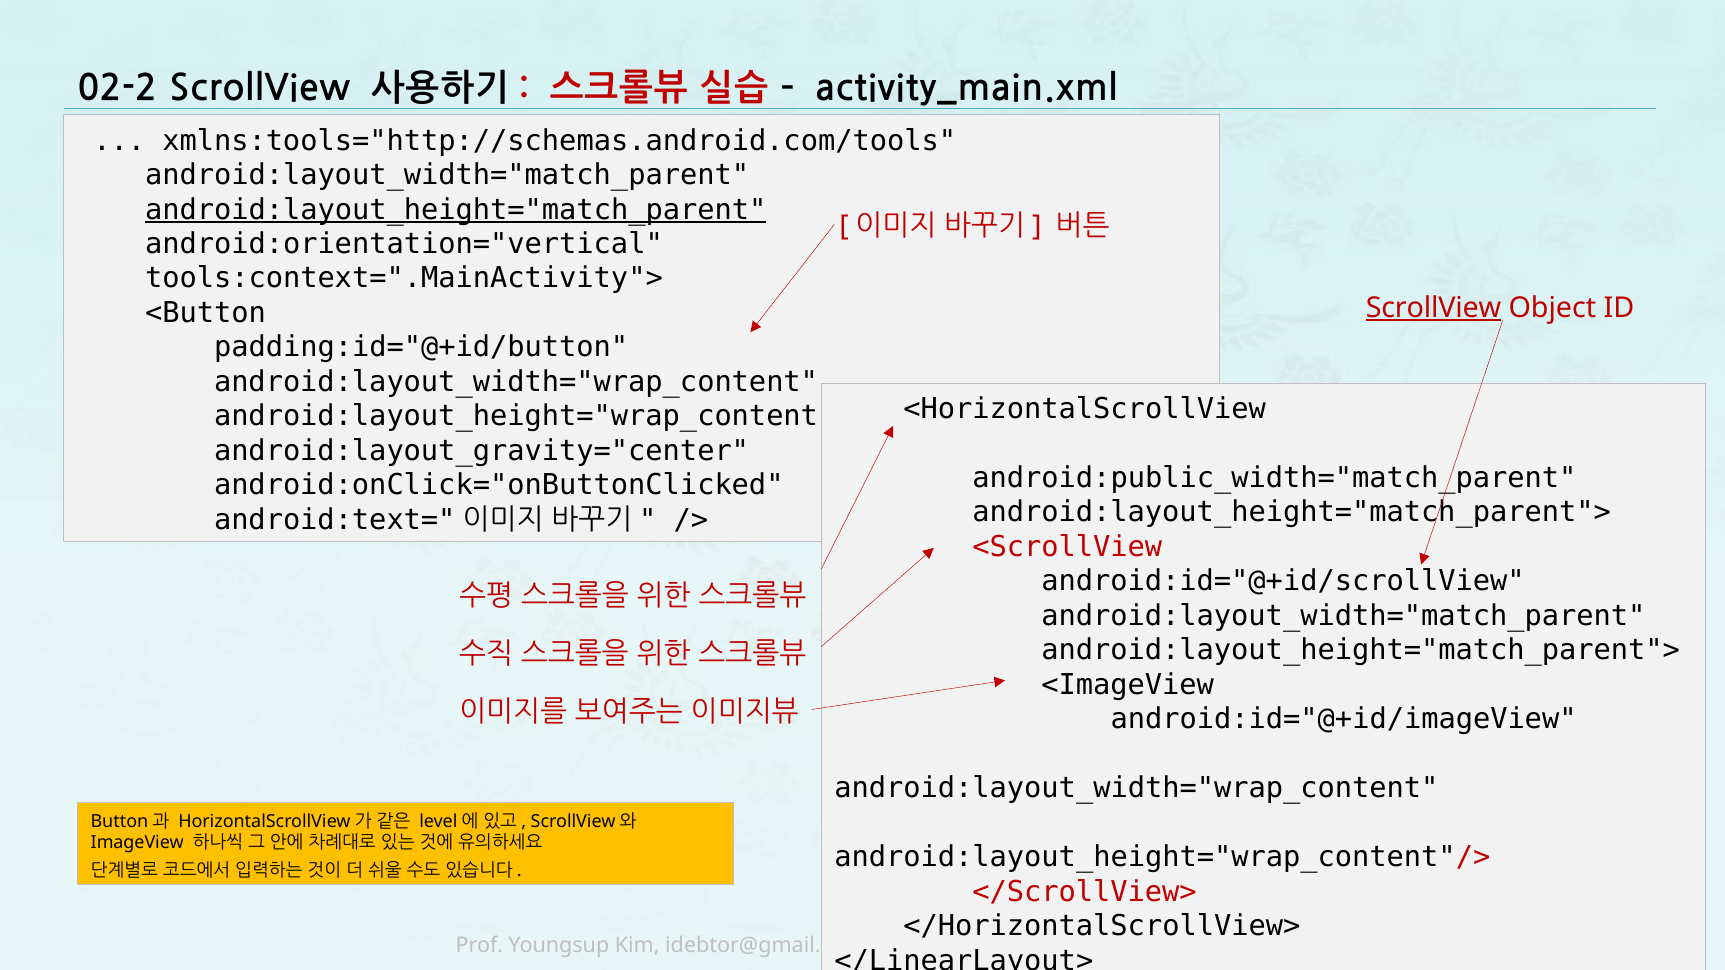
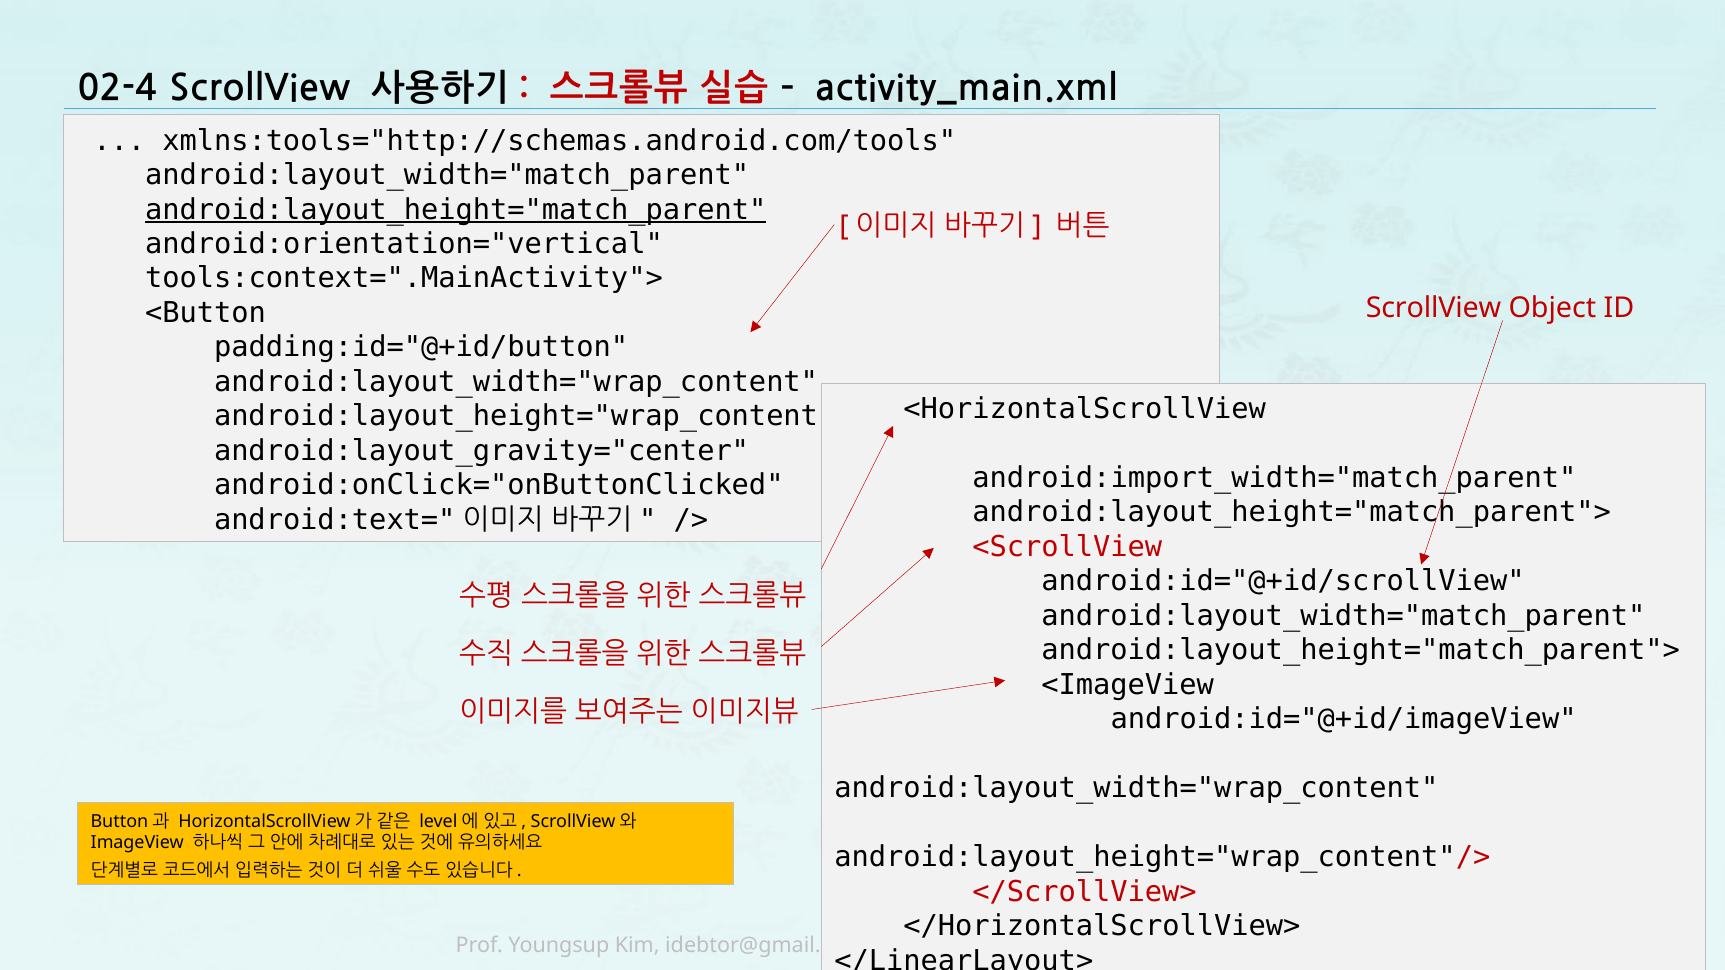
02-2: 02-2 -> 02-4 (117, 89)
ScrollView underline: present -> none (1434, 308)
android:public_width="match_parent: android:public_width="match_parent -> android:import_width="match_parent (1274, 478)
